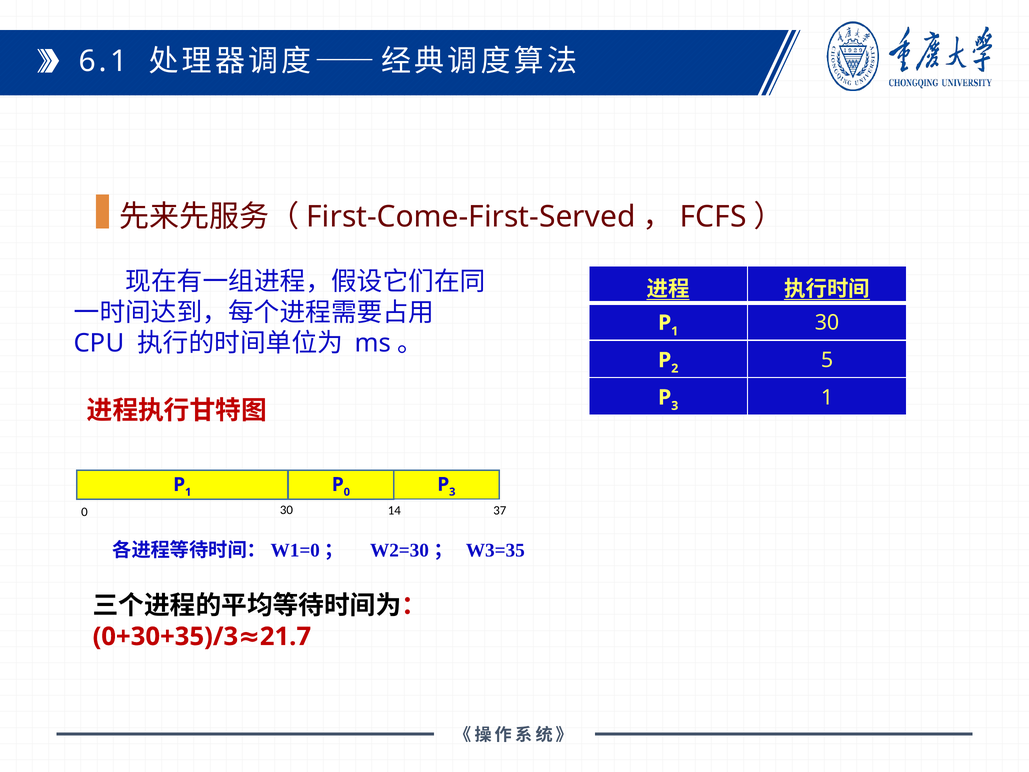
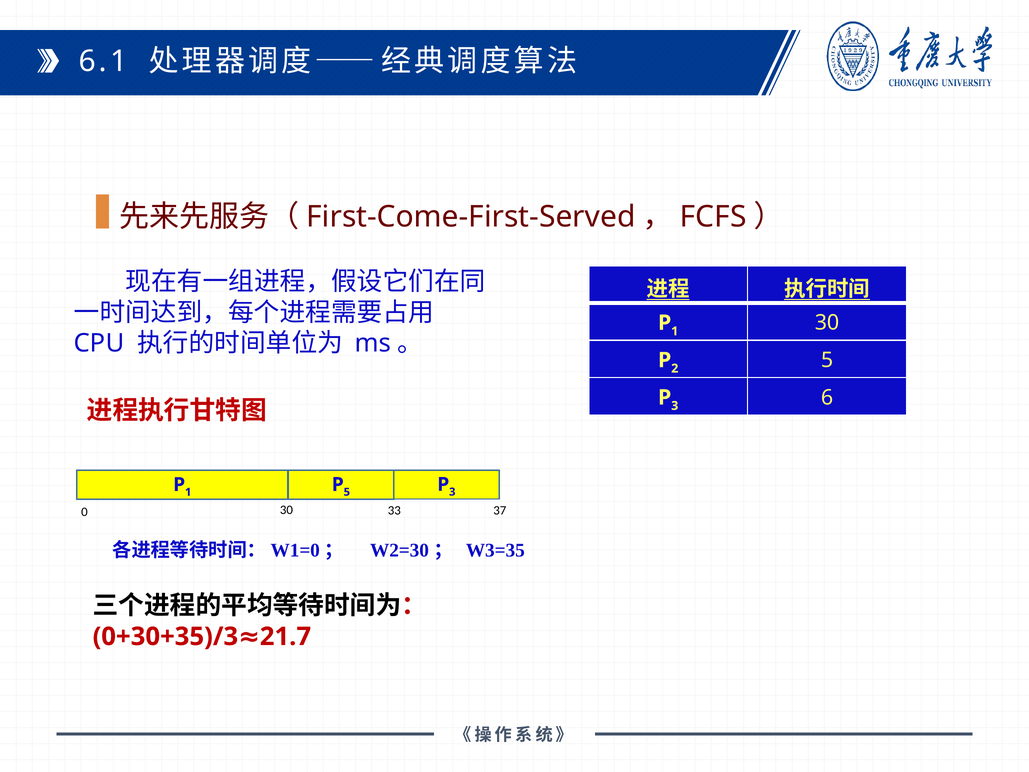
1: 1 -> 6 (827, 397)
0: 0 -> 5 (347, 492)
14: 14 -> 33 (394, 510)
